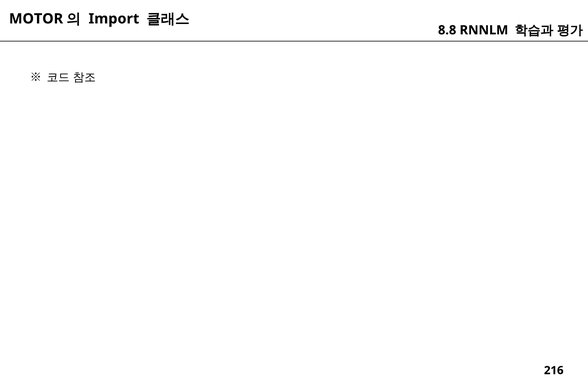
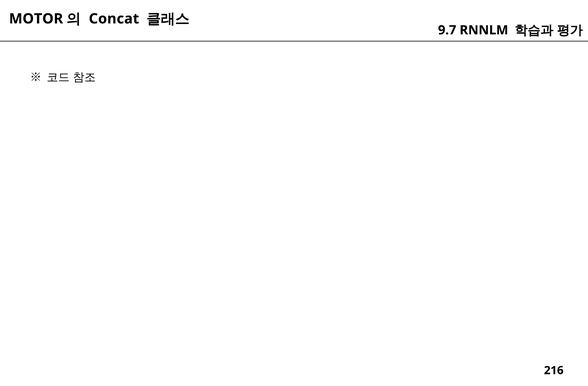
Import: Import -> Concat (114, 19)
8.8: 8.8 -> 9.7 (447, 30)
